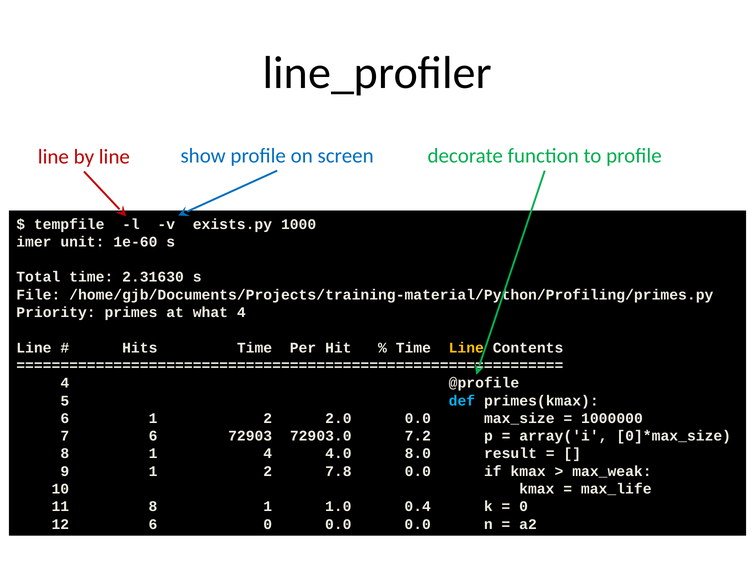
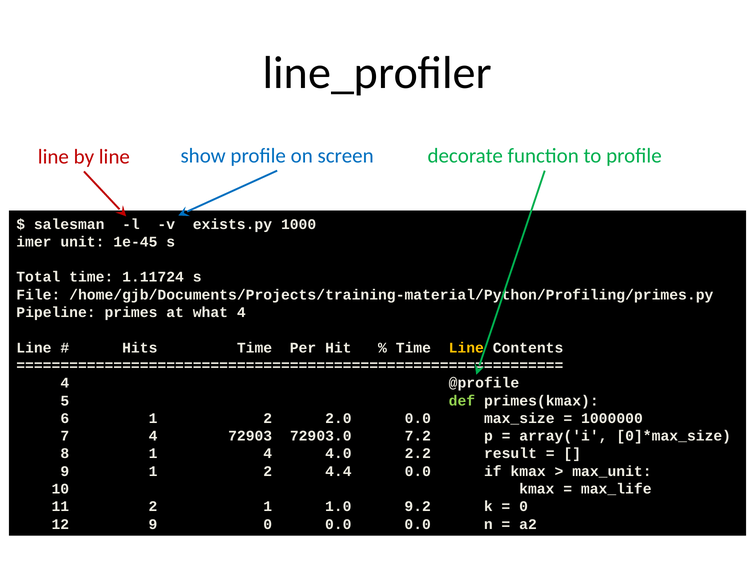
tempfile: tempfile -> salesman (69, 224)
1e-60: 1e-60 -> 1e-45 (135, 242)
2.31630: 2.31630 -> 1.11724 (153, 277)
Priority: Priority -> Pipeline (56, 312)
def colour: light blue -> light green (462, 400)
7 6: 6 -> 4 (153, 435)
8.0: 8.0 -> 2.2 (418, 453)
7.8: 7.8 -> 4.4 (338, 471)
max_weak: max_weak -> max_unit (612, 471)
11 8: 8 -> 2 (153, 506)
0.4: 0.4 -> 9.2 (418, 506)
12 6: 6 -> 9 (153, 524)
